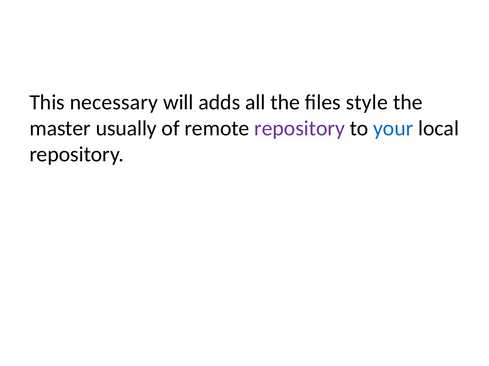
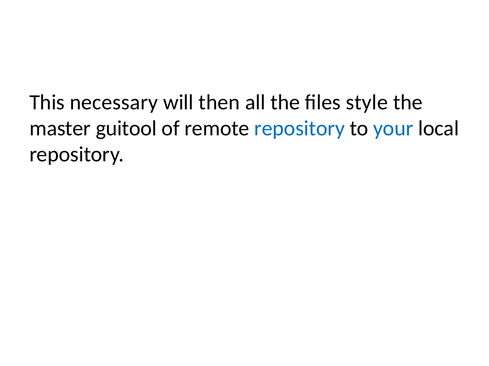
adds: adds -> then (219, 103)
usually: usually -> guitool (126, 129)
repository colour: purple -> blue (300, 129)
